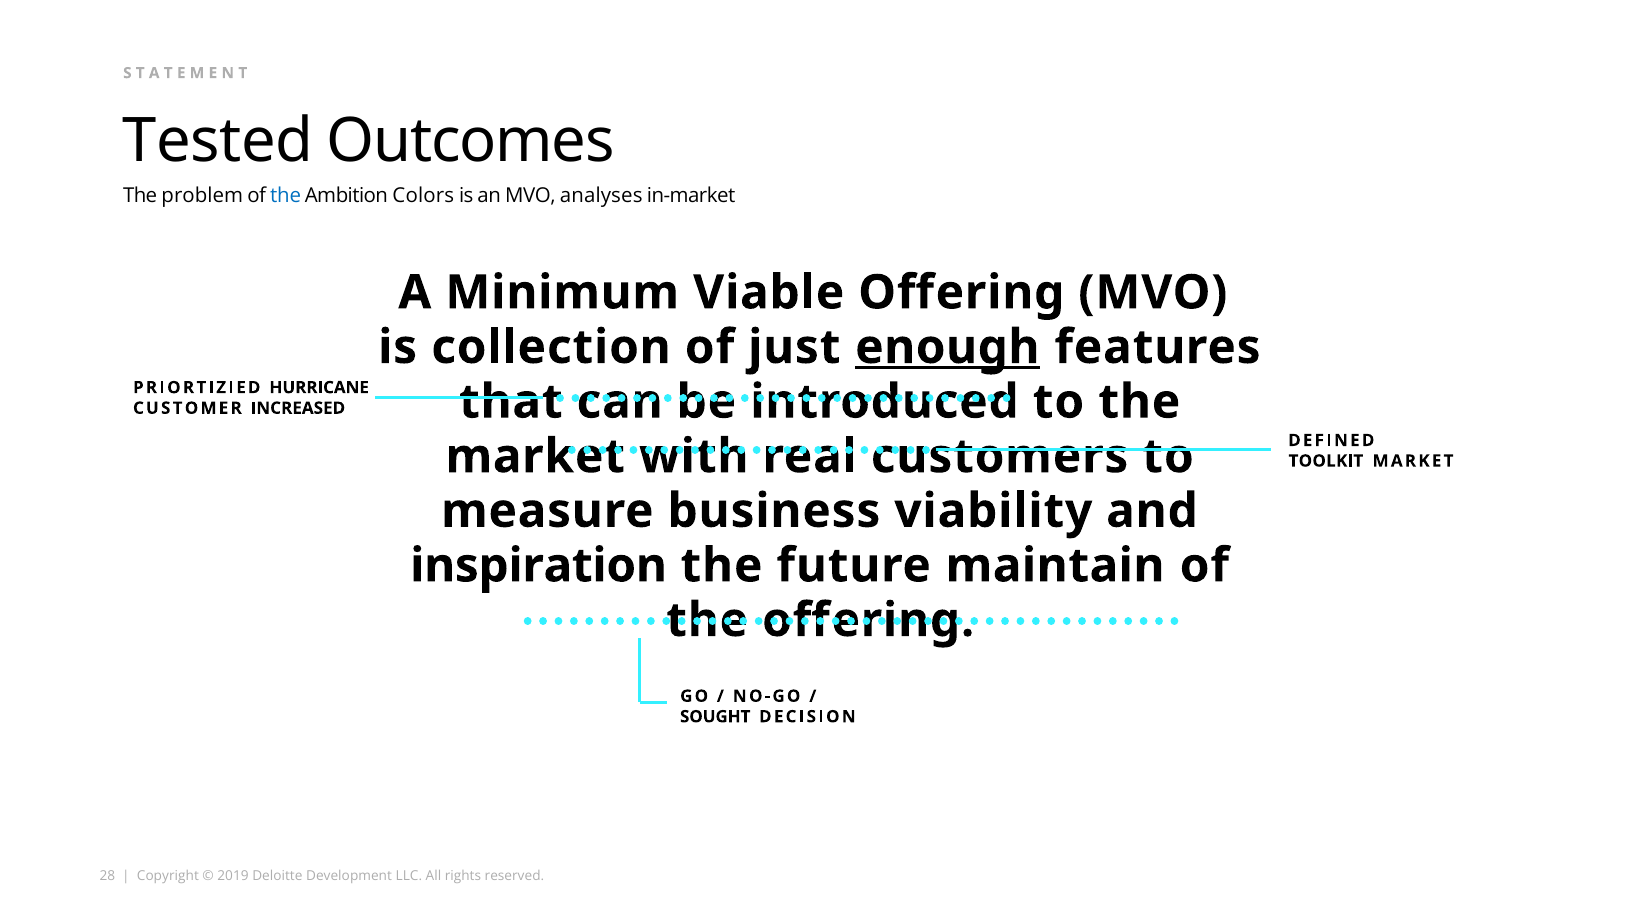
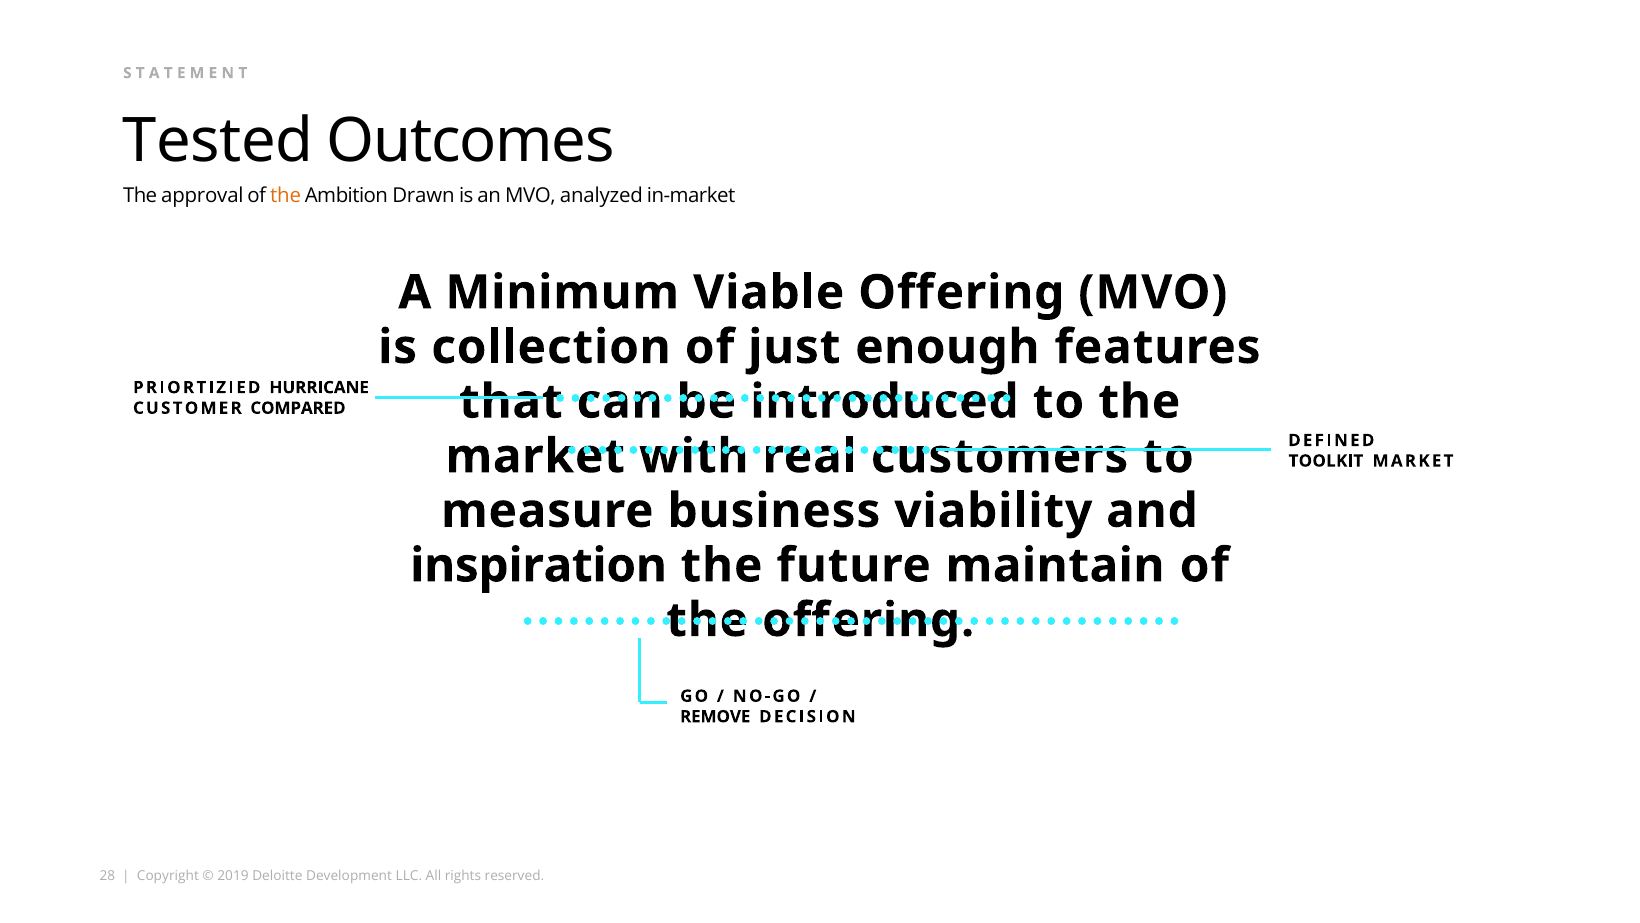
problem: problem -> approval (202, 196)
the colour: blue -> orange (286, 196)
Colors: Colors -> Drawn (423, 196)
analyses: analyses -> analyzed (601, 196)
enough underline: present -> none (947, 347)
INCREASED: INCREASED -> COMPARED (298, 408)
SOUGHT: SOUGHT -> REMOVE (715, 716)
